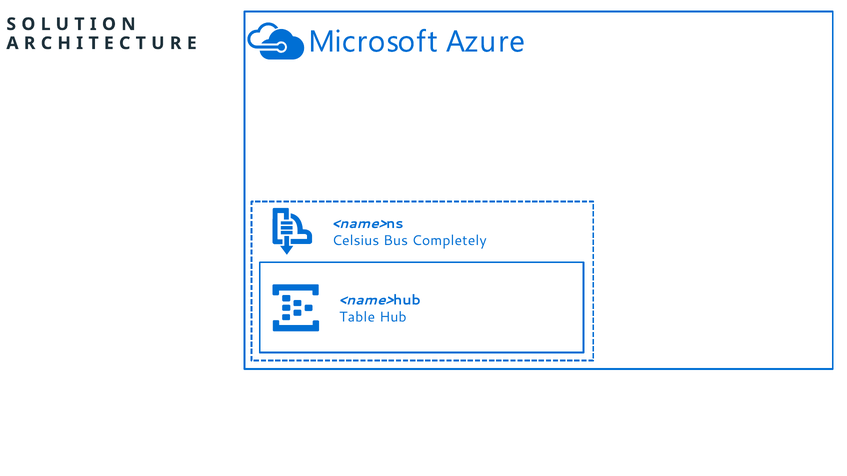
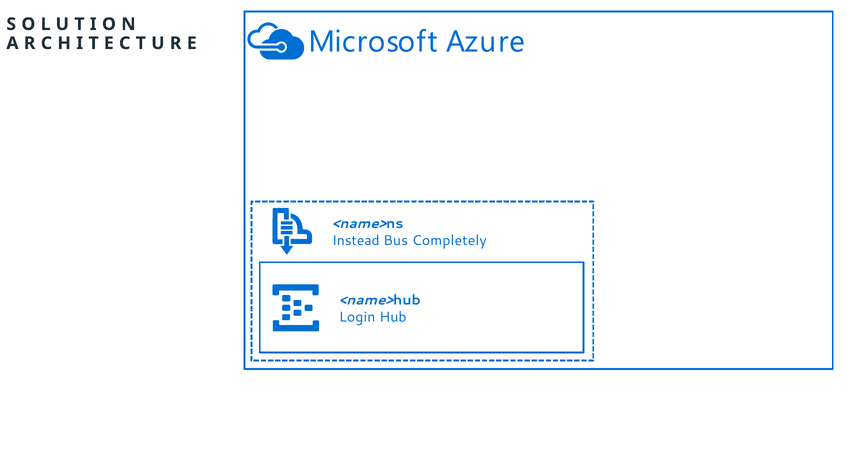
Celsius: Celsius -> Instead (356, 241)
Table: Table -> Login (357, 317)
